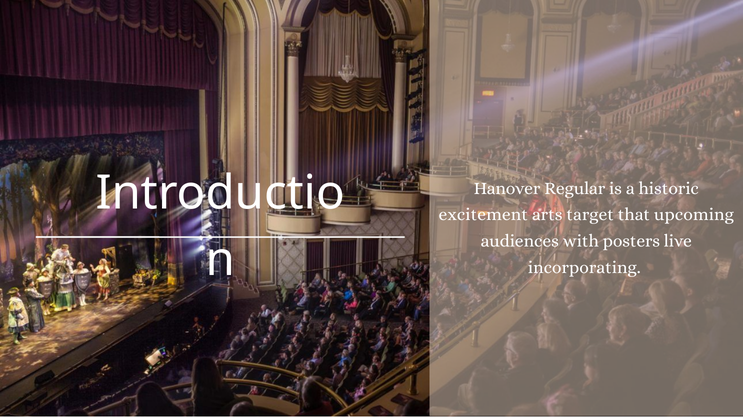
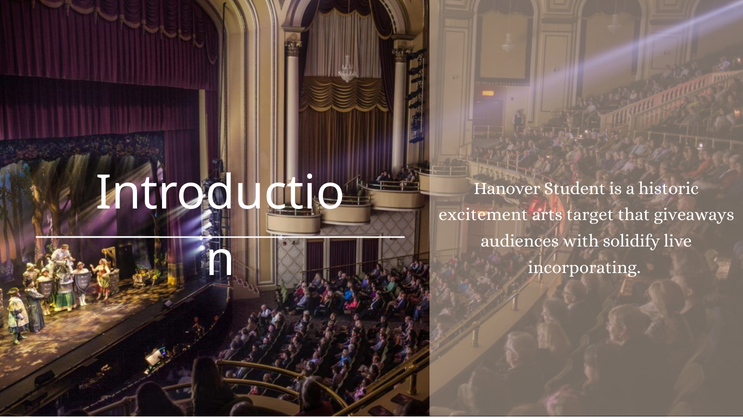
Regular: Regular -> Student (575, 188)
upcoming: upcoming -> giveaways (694, 215)
posters: posters -> solidify (631, 241)
